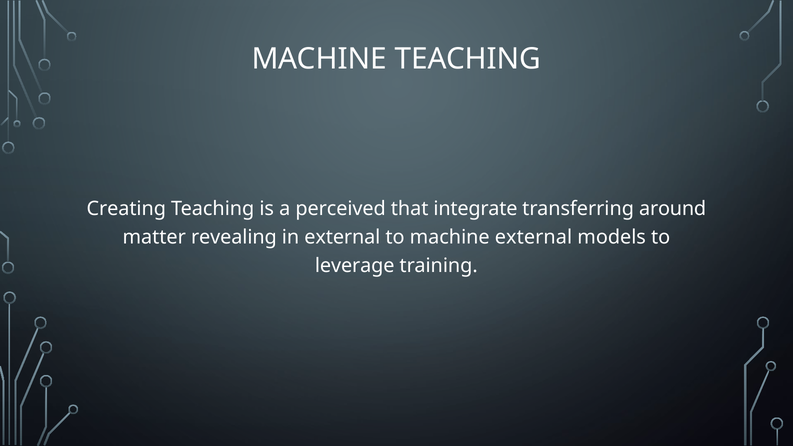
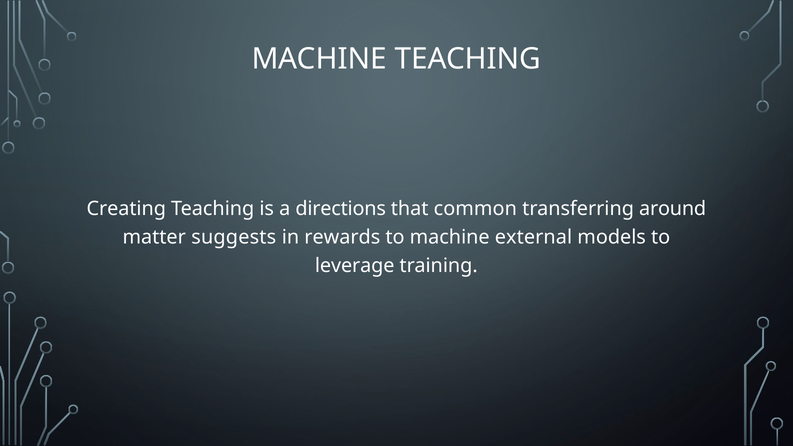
perceived: perceived -> directions (341, 209)
integrate: integrate -> common (475, 209)
revealing: revealing -> suggests (234, 237)
in external: external -> rewards (342, 237)
